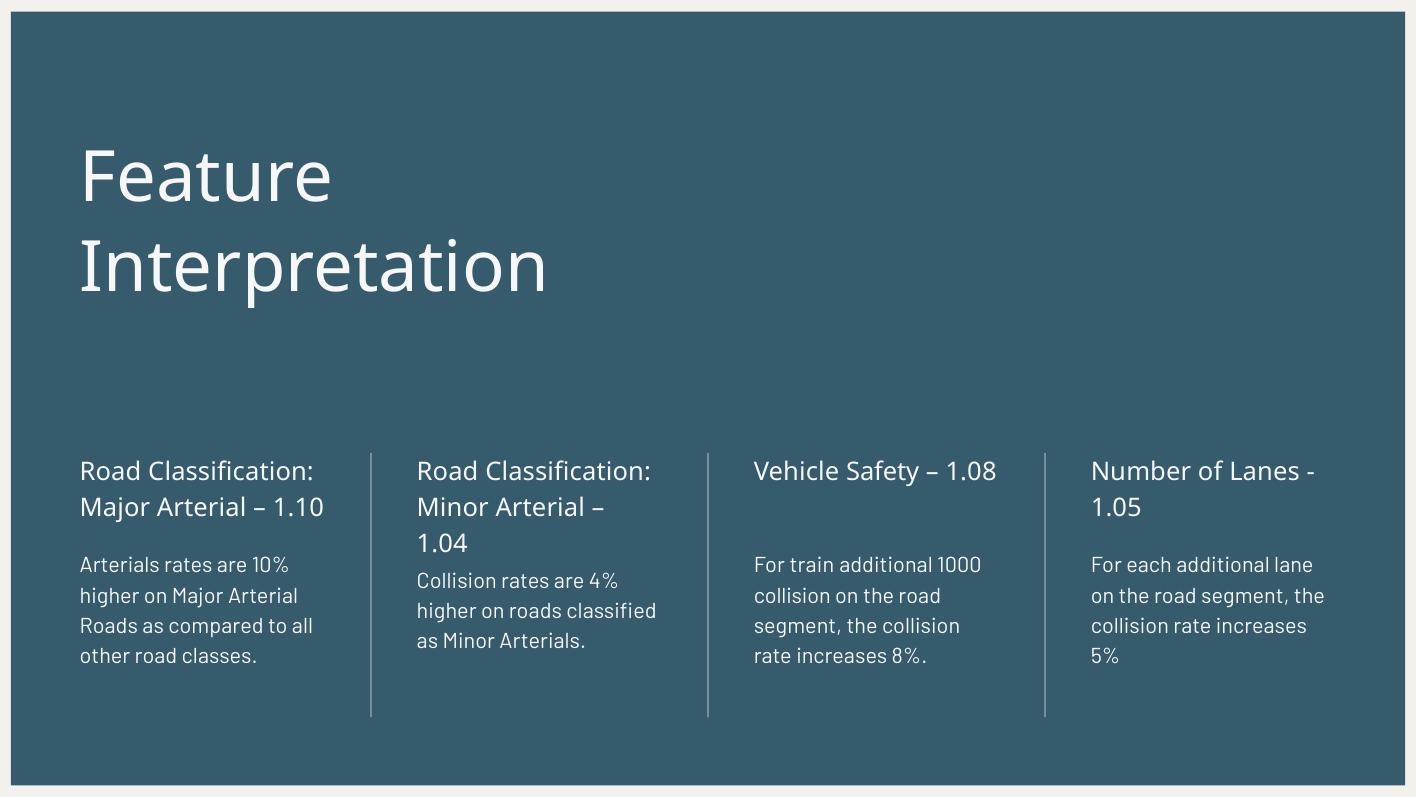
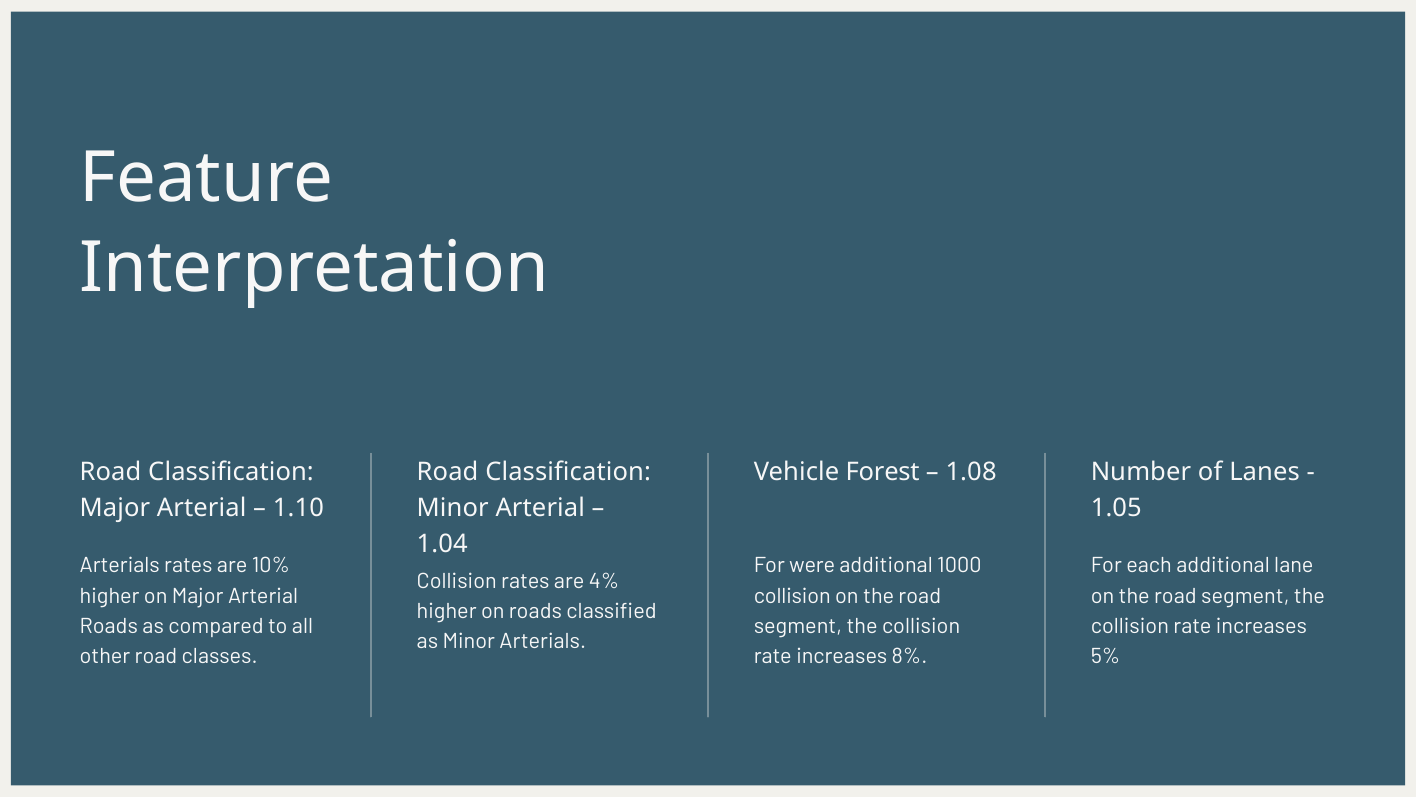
Safety: Safety -> Forest (883, 472)
train: train -> were (812, 565)
